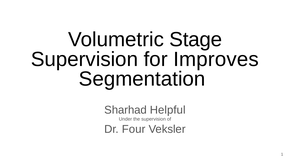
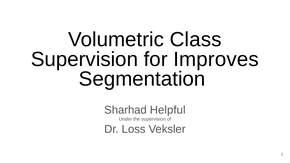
Stage: Stage -> Class (196, 40)
Four: Four -> Loss (134, 129)
